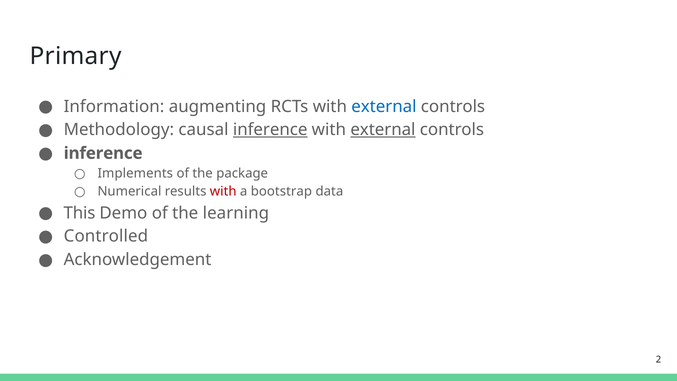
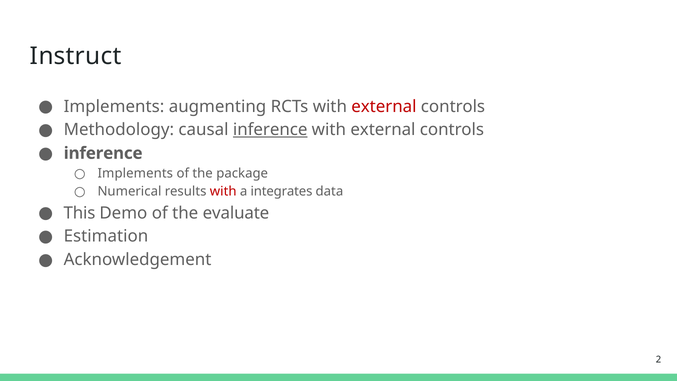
Primary: Primary -> Instruct (76, 56)
Information: Information -> Implements (114, 106)
external colour: blue -> red (384, 106)
external underline: present -> none (383, 130)
bootstrap: bootstrap -> integrates (282, 192)
learning: learning -> evaluate (236, 213)
Controlled: Controlled -> Estimation (106, 236)
